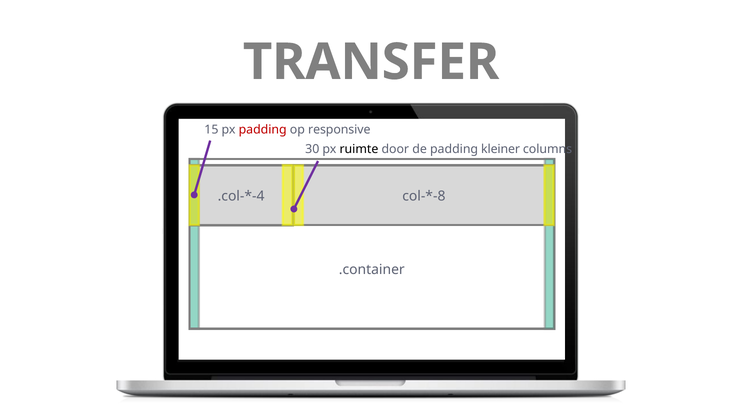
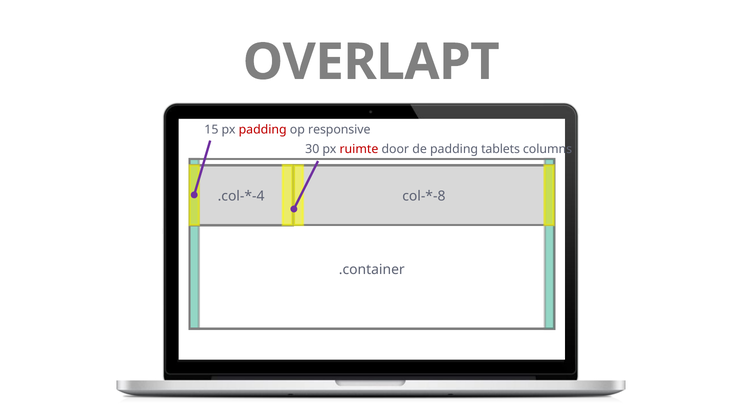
TRANSFER: TRANSFER -> OVERLAPT (371, 62)
ruimte colour: black -> red (359, 149)
kleiner: kleiner -> tablets (501, 149)
